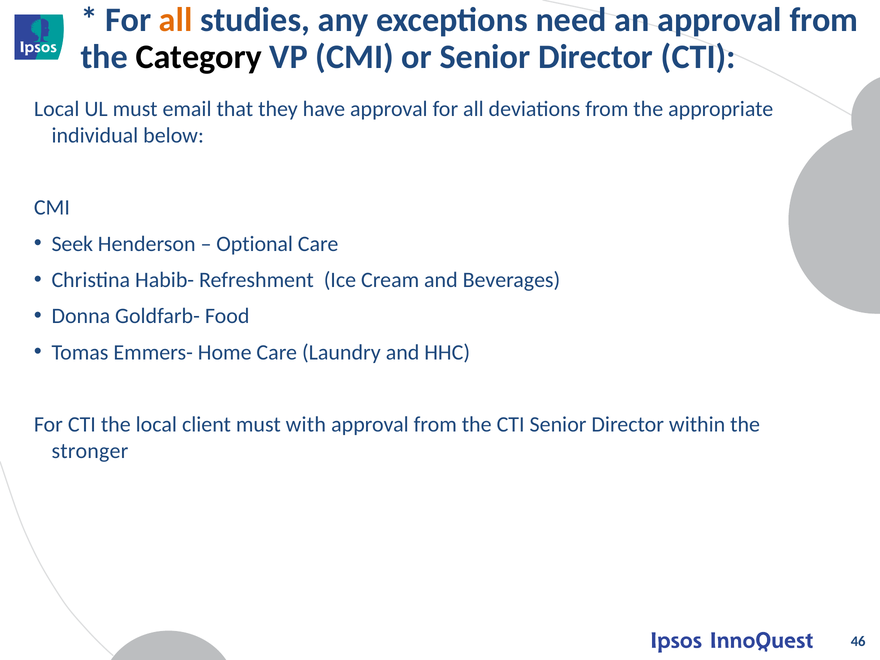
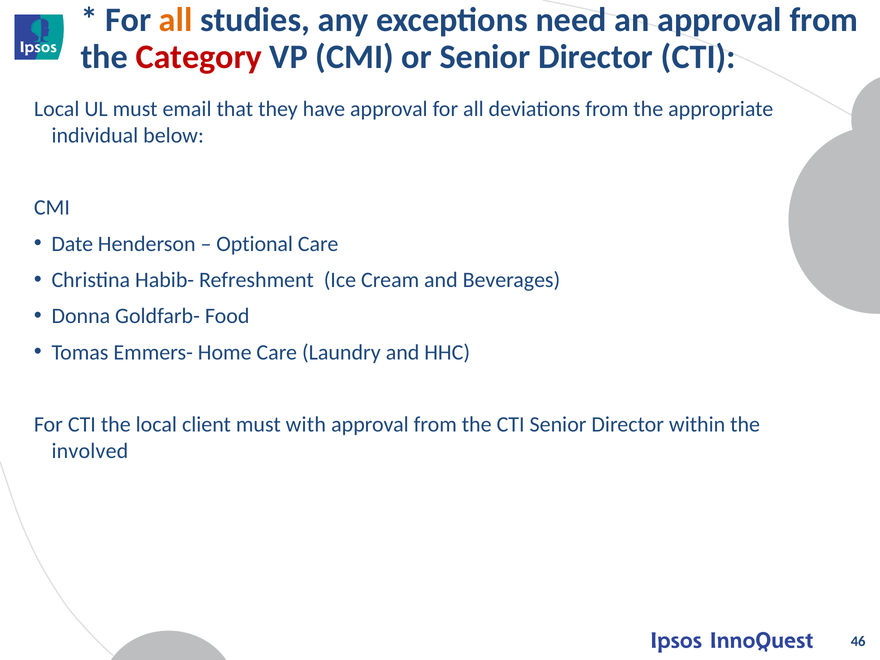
Category colour: black -> red (199, 57)
Seek: Seek -> Date (72, 244)
stronger: stronger -> involved (90, 451)
